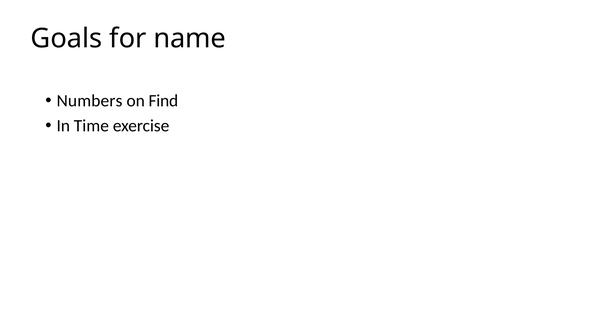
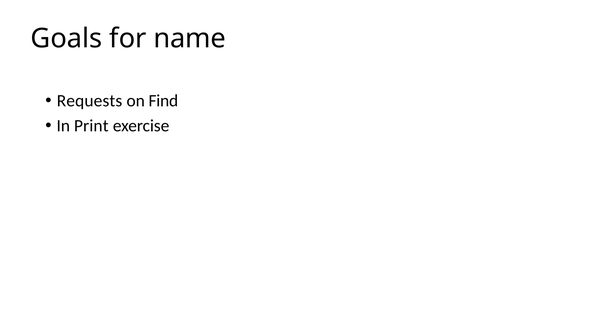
Numbers: Numbers -> Requests (89, 101)
Time: Time -> Print (91, 126)
